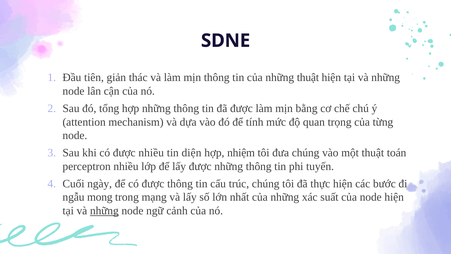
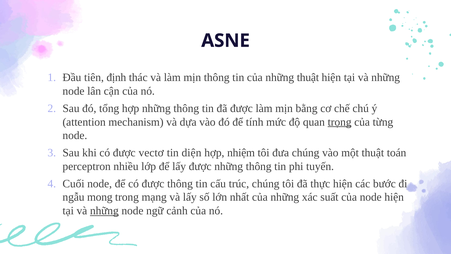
SDNE: SDNE -> ASNE (226, 41)
giản: giản -> định (116, 77)
trọng underline: none -> present (340, 122)
được nhiều: nhiều -> vectơ (151, 153)
Cuối ngày: ngày -> node (100, 183)
